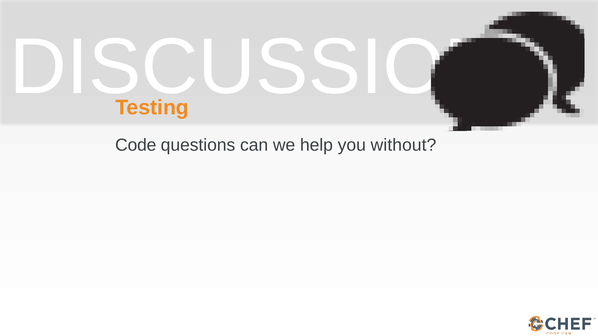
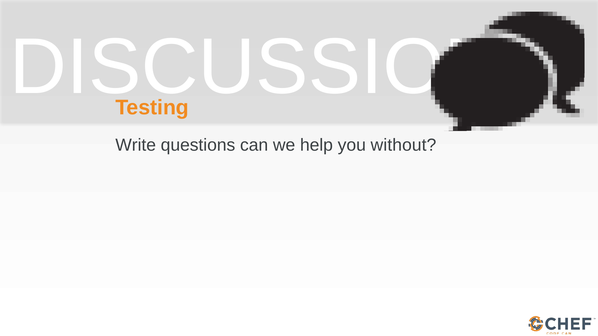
Code: Code -> Write (136, 145)
